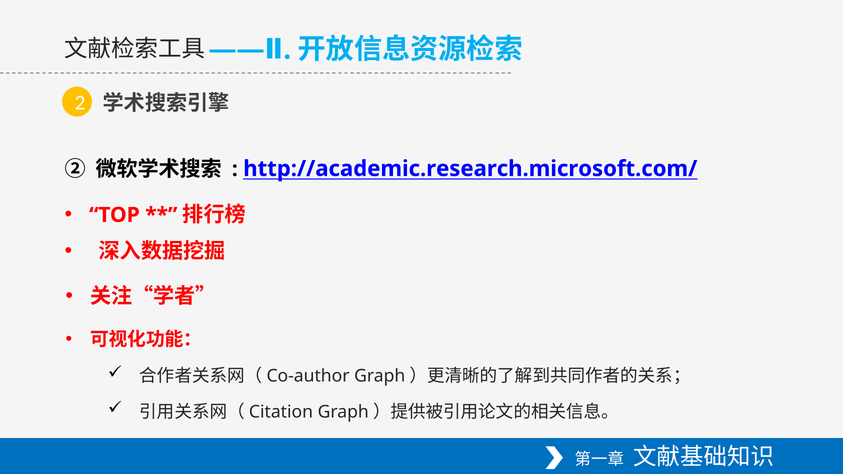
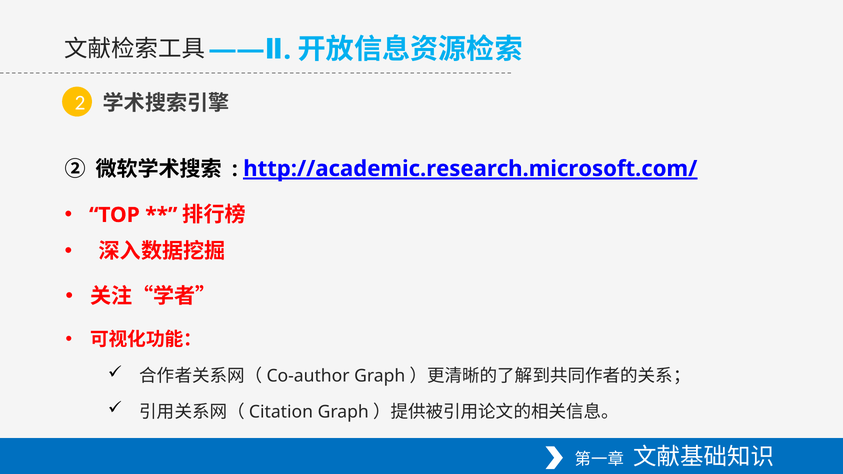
http://academic.research.microsoft.com/ underline: none -> present (470, 169)
